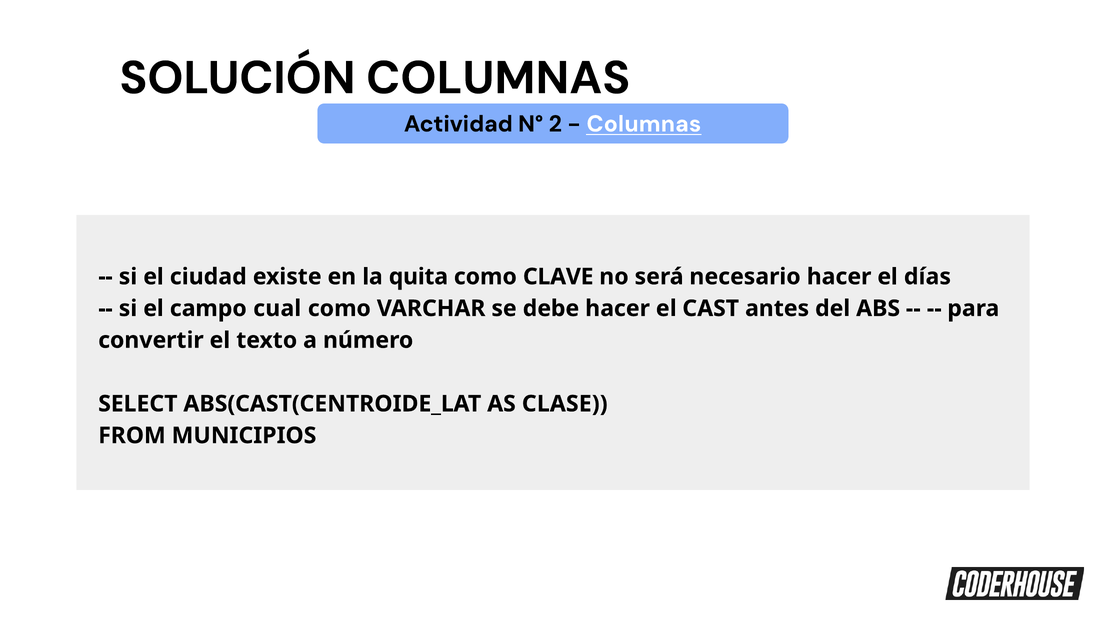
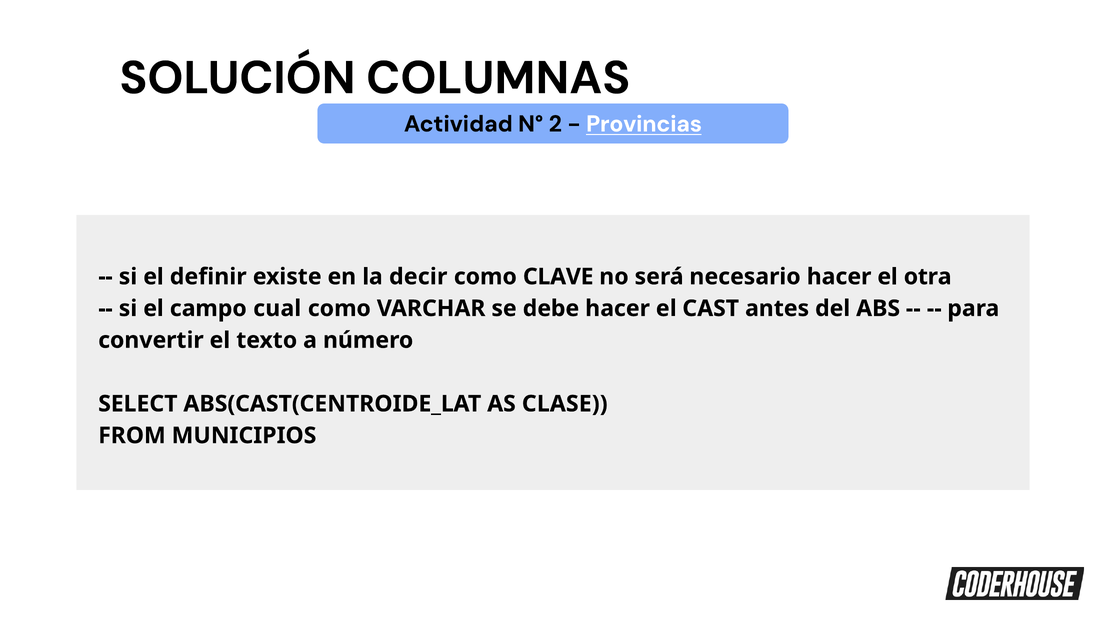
Columnas: Columnas -> Provincias (644, 124)
ciudad: ciudad -> definir (208, 277)
quita: quita -> decir (418, 277)
días: días -> otra (928, 277)
